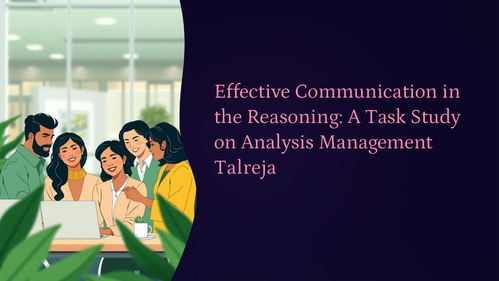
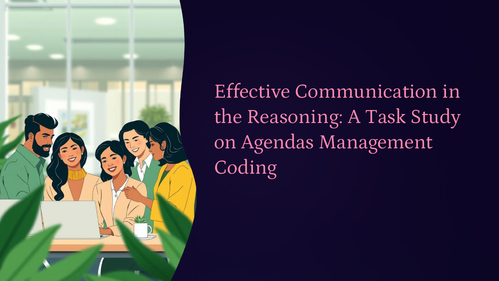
Analysis: Analysis -> Agendas (278, 142)
Talreja: Talreja -> Coding (246, 167)
